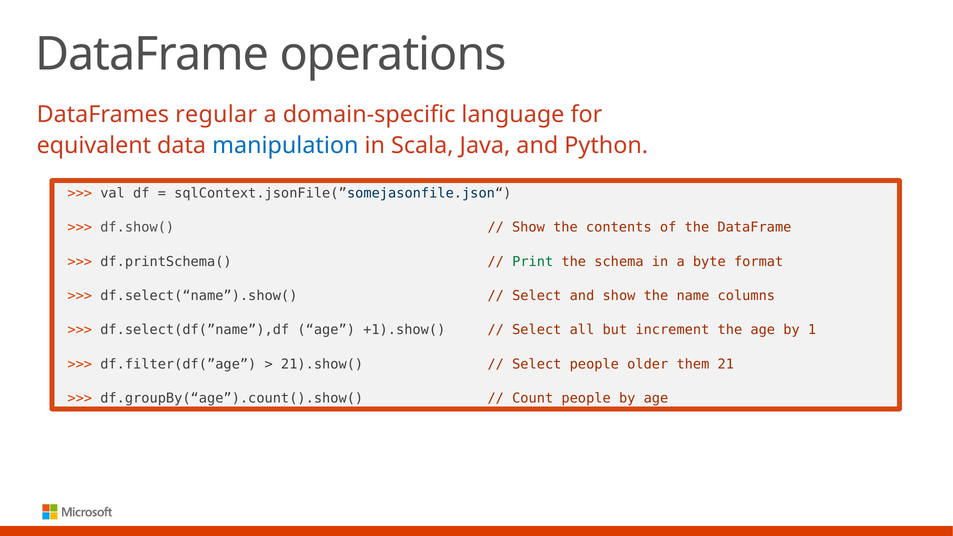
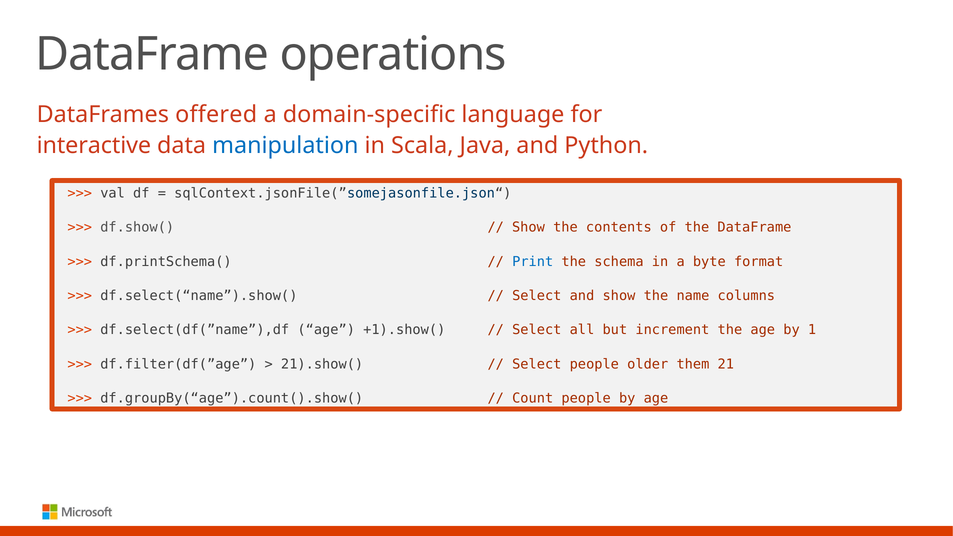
regular: regular -> offered (216, 115)
equivalent: equivalent -> interactive (94, 146)
Print colour: green -> blue (533, 261)
